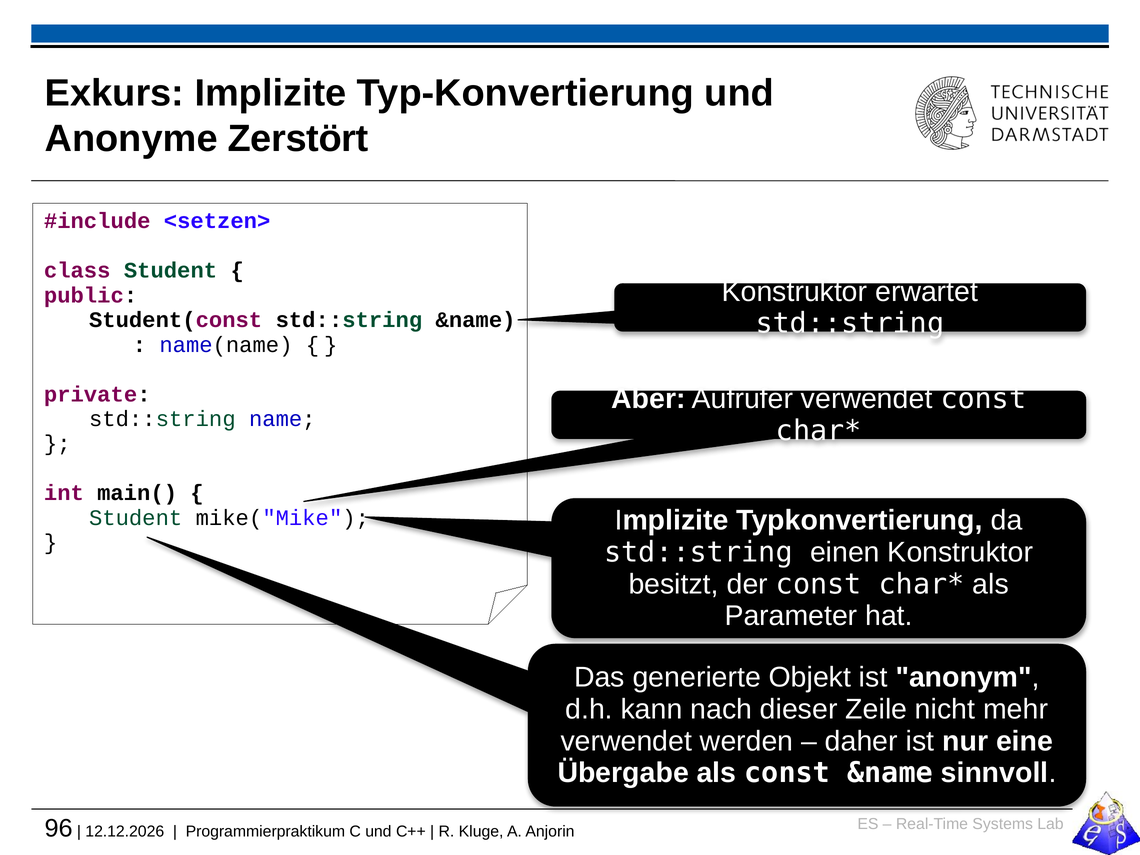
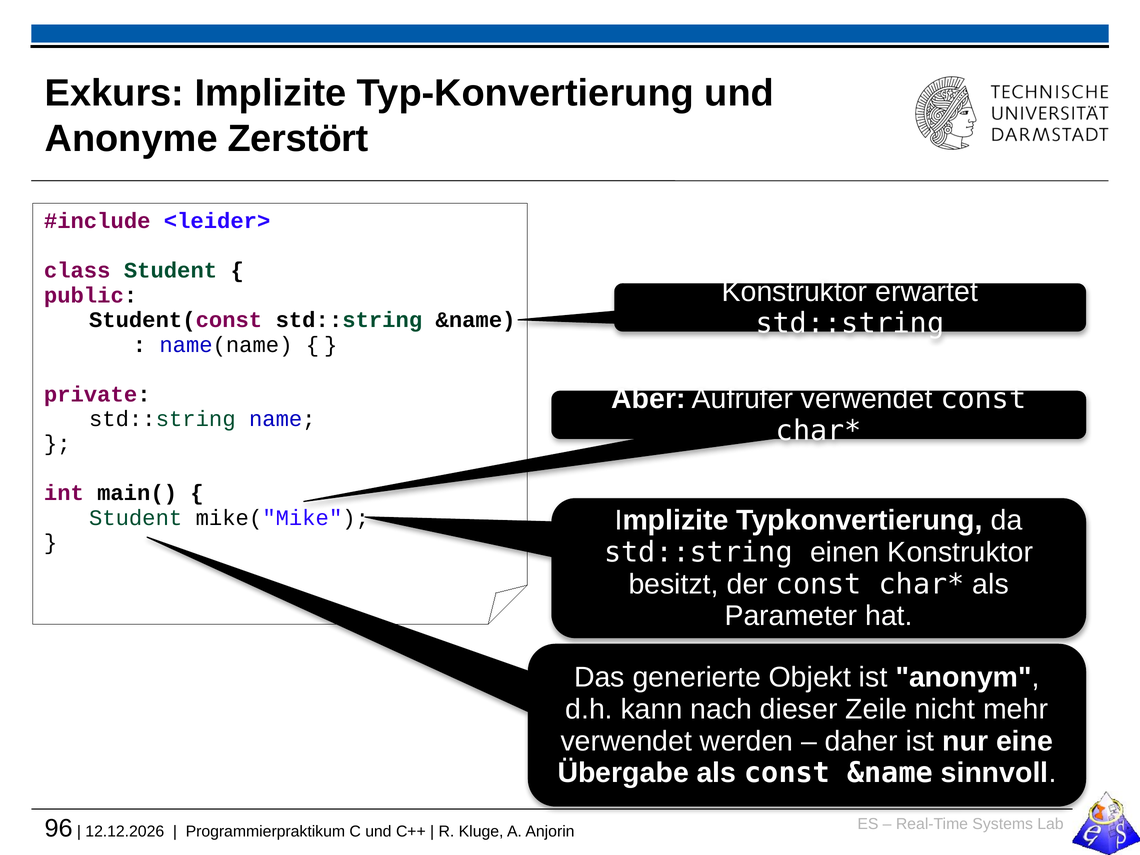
<setzen>: <setzen> -> <leider> (217, 221)
